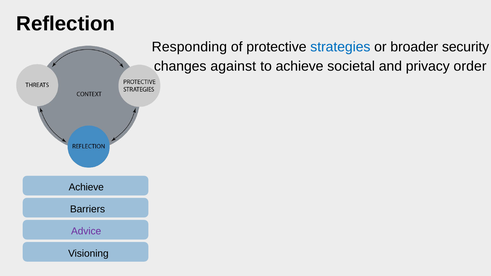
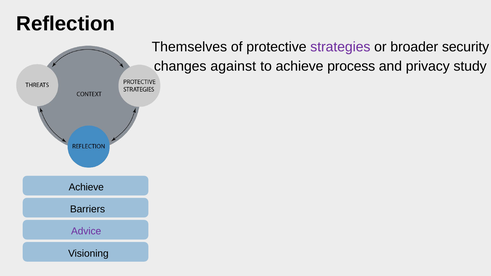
Responding: Responding -> Themselves (189, 47)
strategies colour: blue -> purple (340, 47)
societal: societal -> process (351, 66)
order: order -> study (470, 66)
